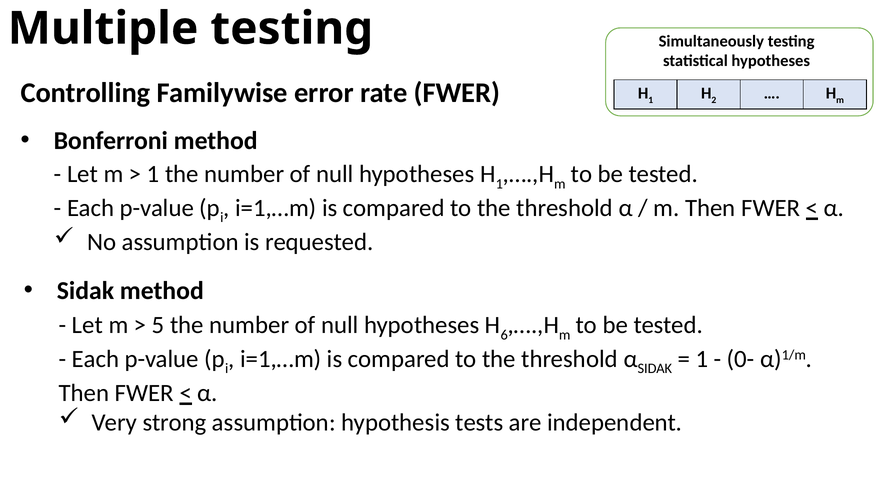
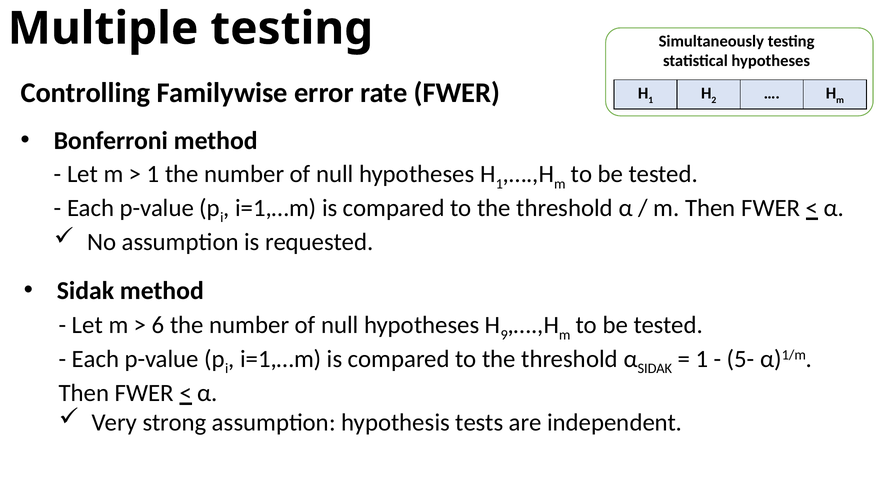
5: 5 -> 6 (158, 325)
6: 6 -> 9 (504, 335)
0-: 0- -> 5- (741, 359)
